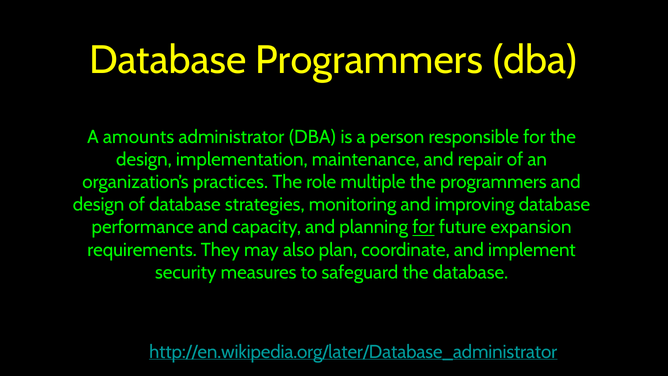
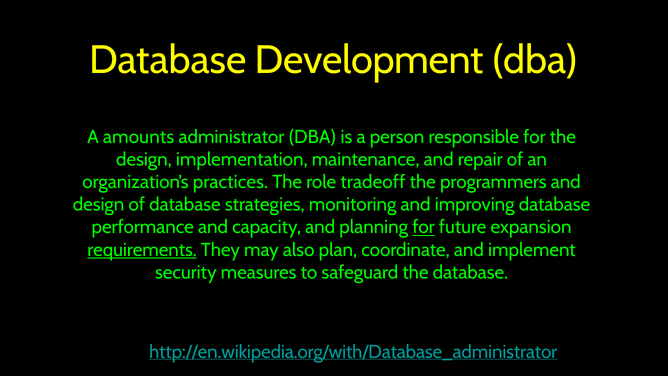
Database Programmers: Programmers -> Development (369, 60)
multiple: multiple -> tradeoff (373, 182)
requirements underline: none -> present (142, 250)
http://en.wikipedia.org/later/Database_administrator: http://en.wikipedia.org/later/Database_administrator -> http://en.wikipedia.org/with/Database_administrator (353, 352)
